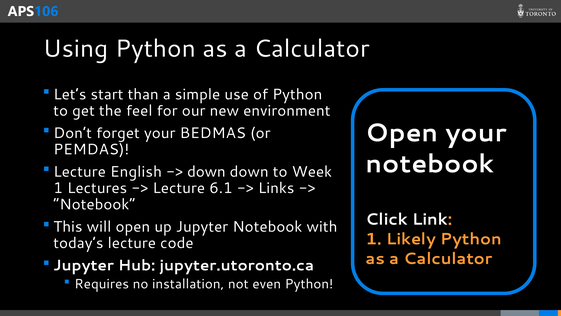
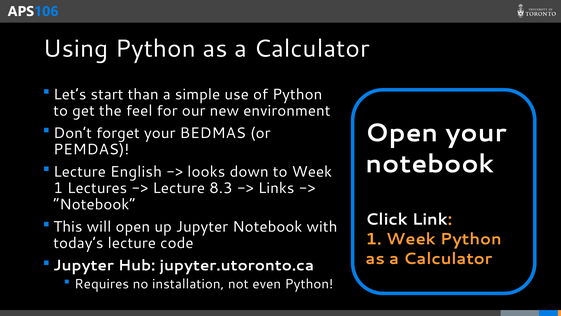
down: down -> looks (206, 172)
6.1: 6.1 -> 8.3 (221, 188)
1 Likely: Likely -> Week (411, 239)
